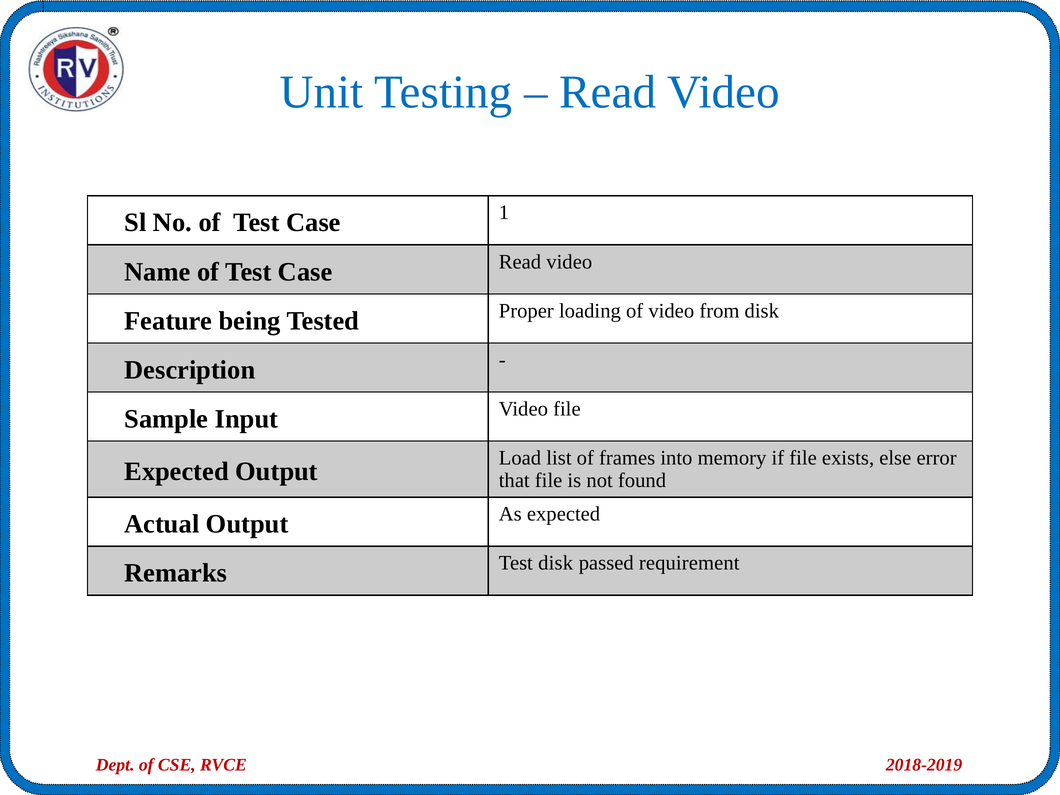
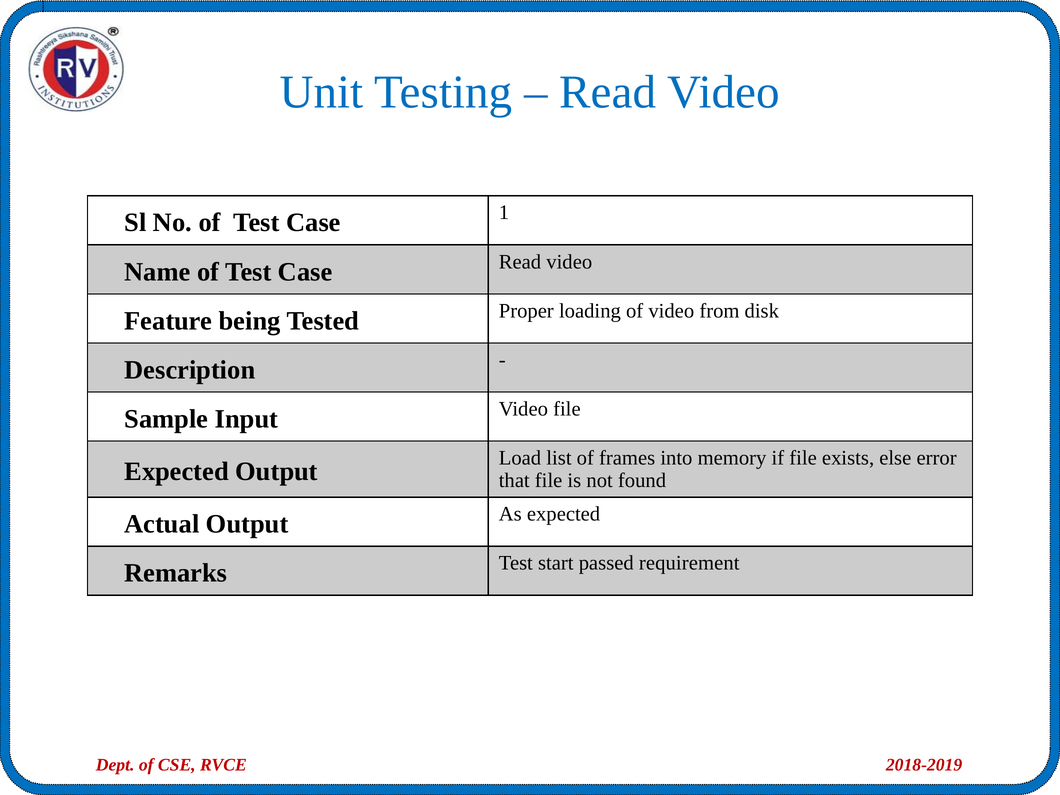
Test disk: disk -> start (556, 563)
